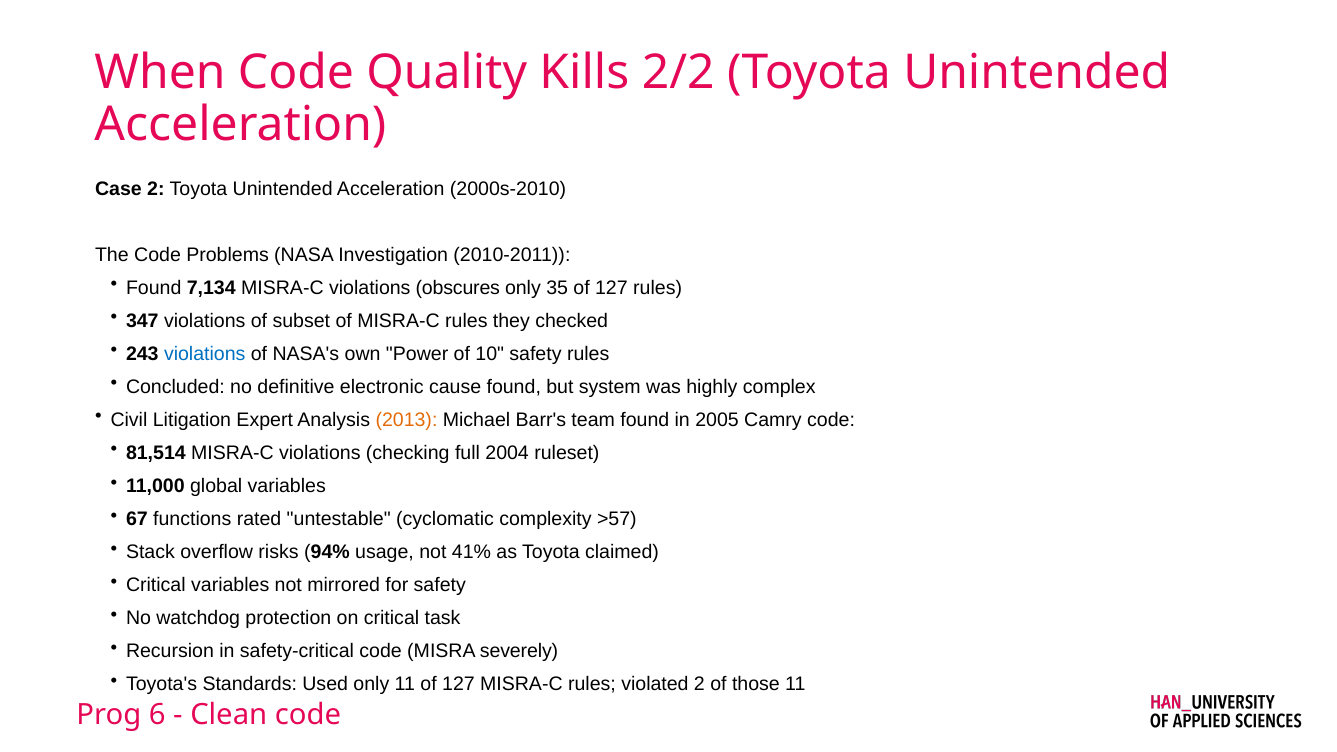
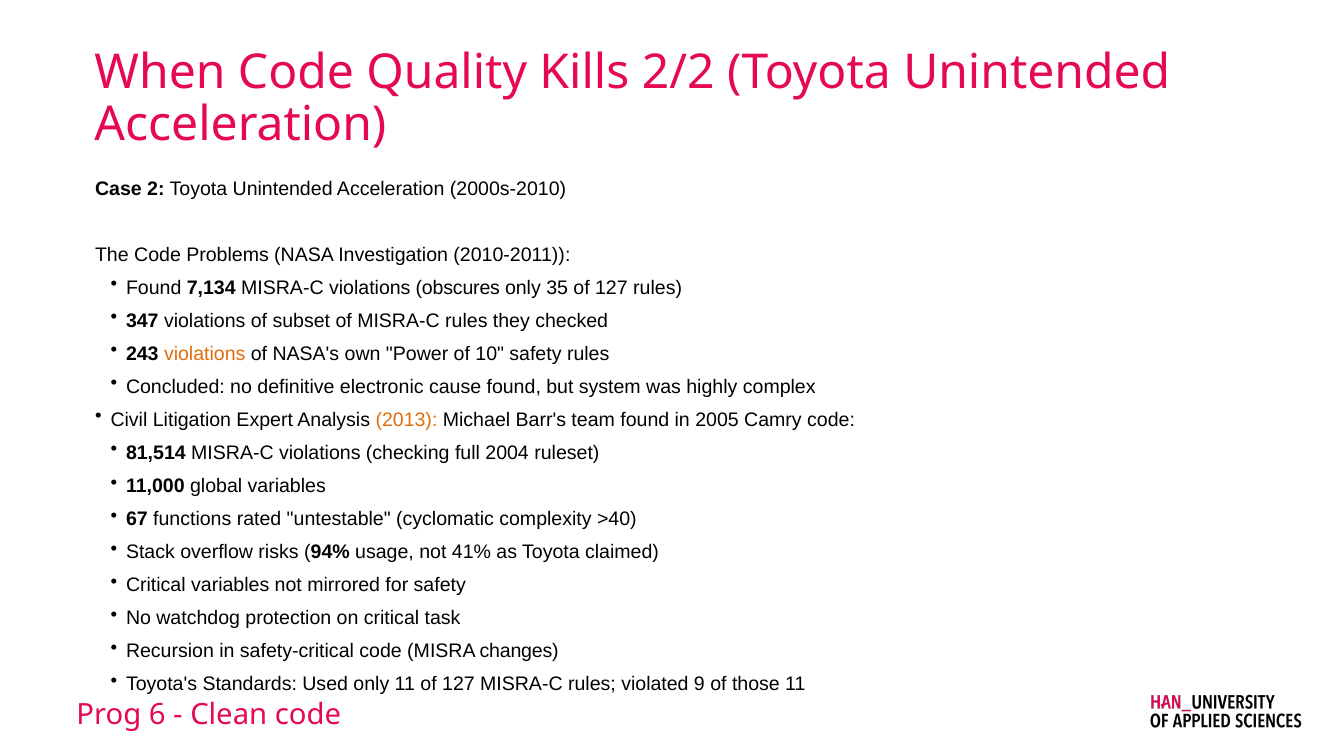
violations colour: blue -> orange (205, 354)
>57: >57 -> >40 (617, 519)
severely: severely -> changes (519, 651)
violated 2: 2 -> 9 (699, 684)
